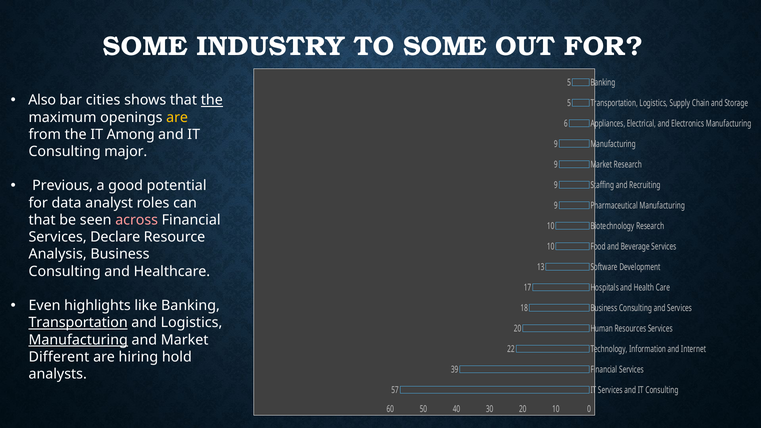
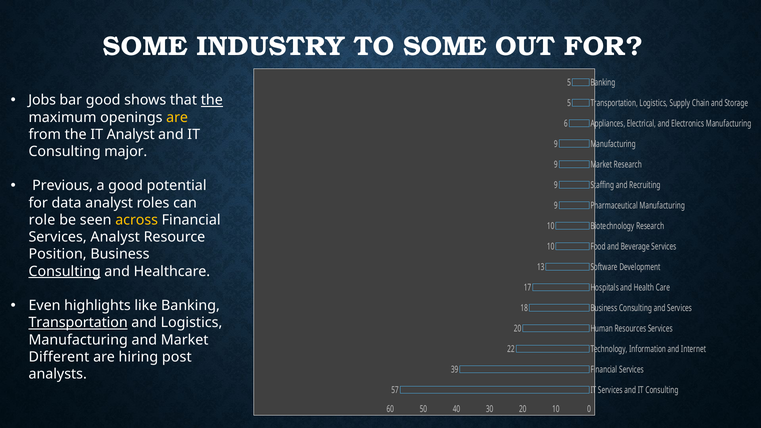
Also: Also -> Jobs (42, 100)
bar cities: cities -> good (103, 100)
IT Among: Among -> Analyst (131, 134)
that: that -> role (42, 220)
across colour: pink -> yellow (137, 220)
Services Declare: Declare -> Analyst (115, 237)
Analysis: Analysis -> Position (58, 254)
Consulting underline: none -> present (65, 271)
Manufacturing underline: present -> none (78, 340)
hold: hold -> post (177, 357)
